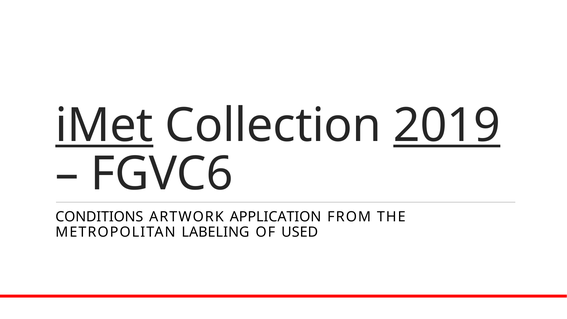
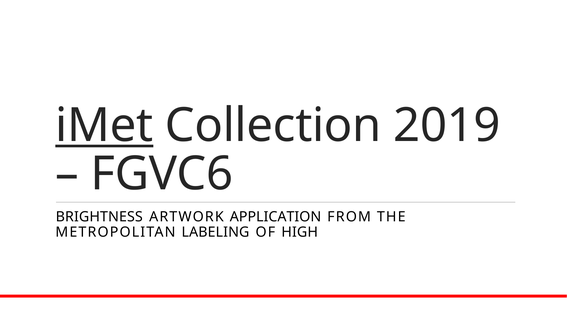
2019 underline: present -> none (447, 126)
CONDITIONS: CONDITIONS -> BRIGHTNESS (99, 217)
USED: USED -> HIGH (300, 232)
